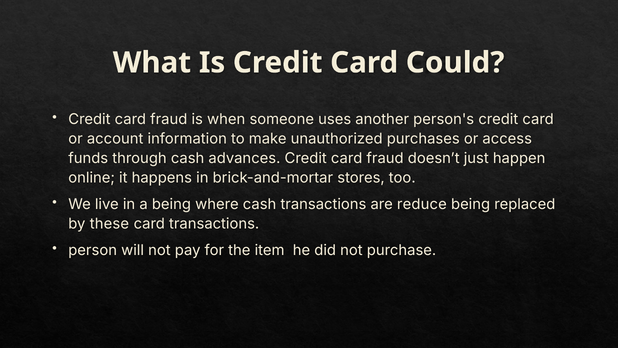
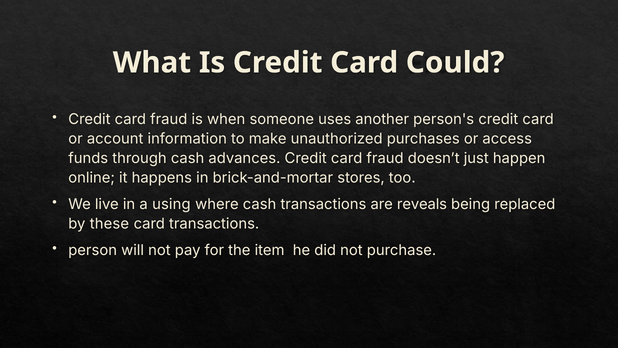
a being: being -> using (171, 204)
reduce: reduce -> reveals (422, 204)
